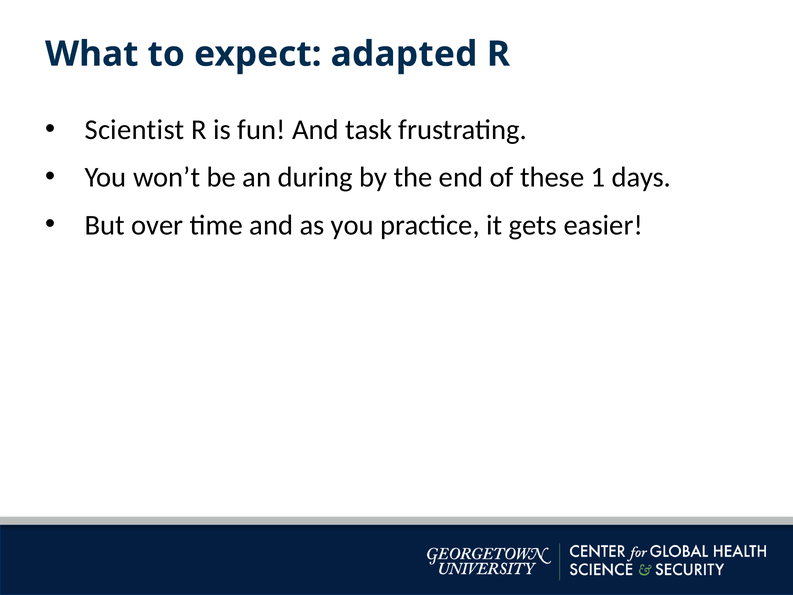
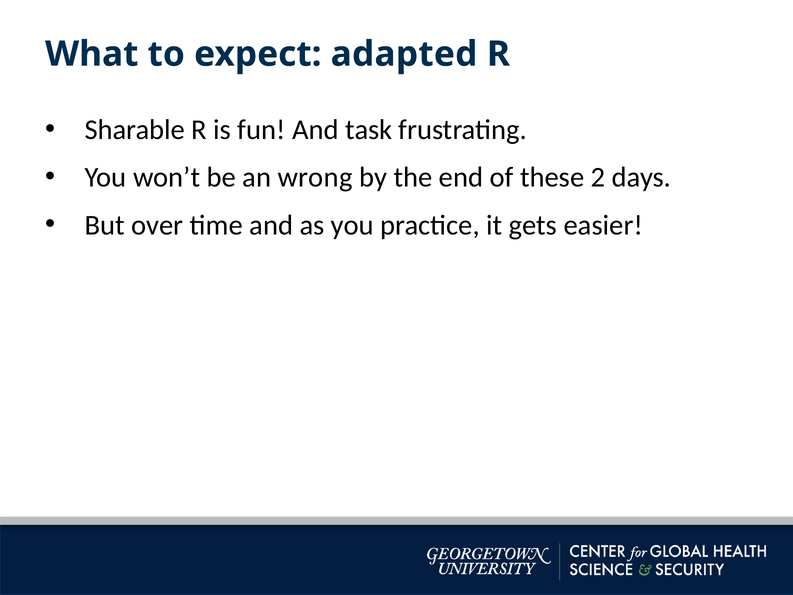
Scientist: Scientist -> Sharable (135, 130)
during: during -> wrong (315, 177)
1: 1 -> 2 (598, 177)
